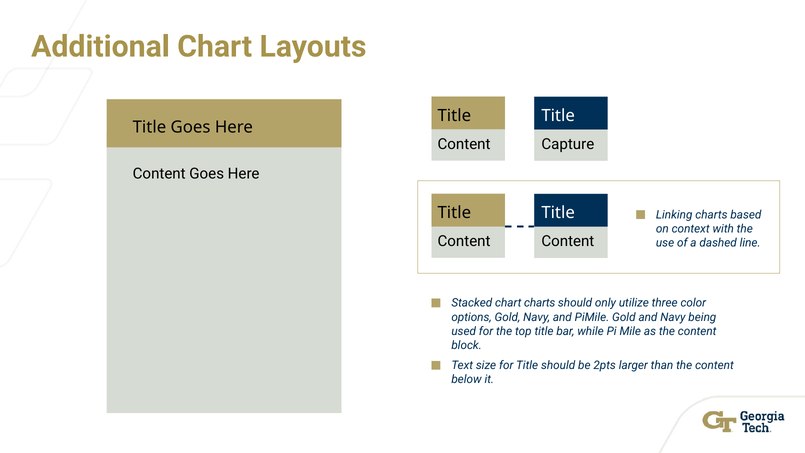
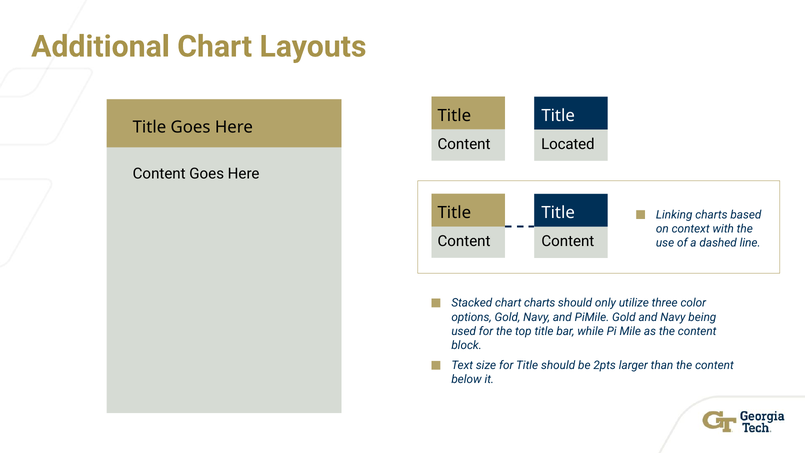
Capture: Capture -> Located (568, 144)
